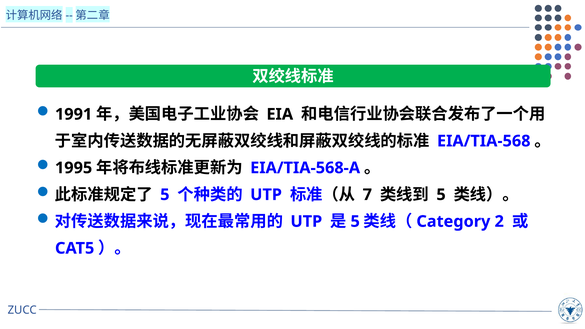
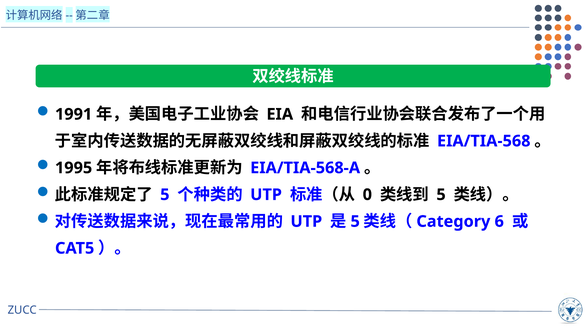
7: 7 -> 0 (367, 195)
2: 2 -> 6 (499, 222)
